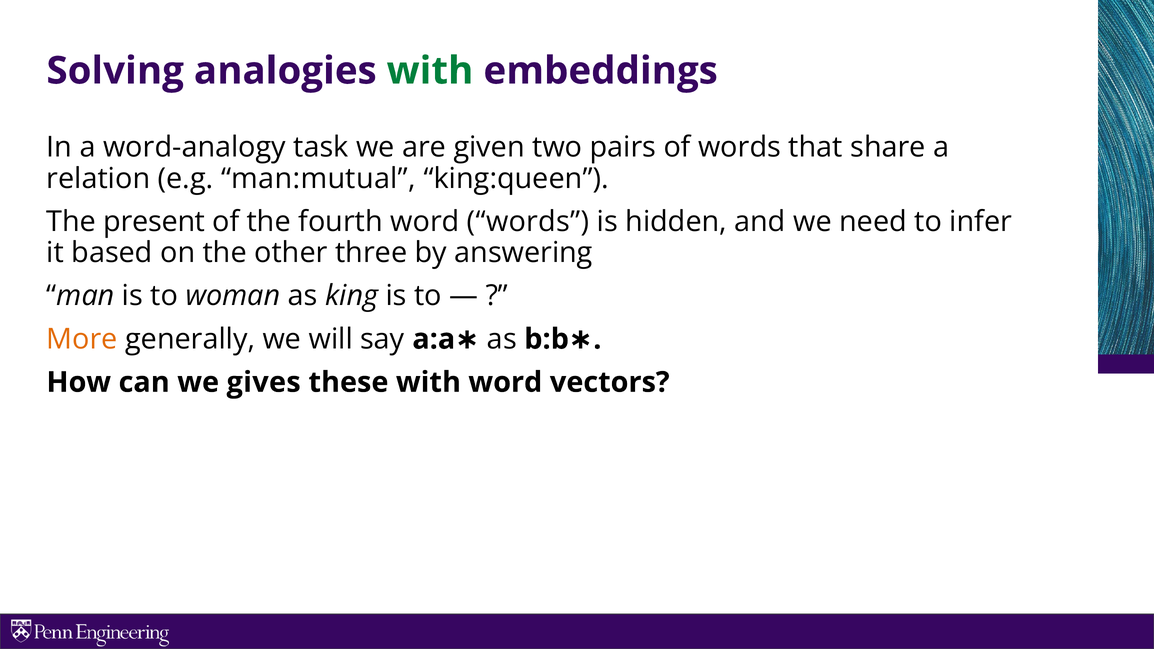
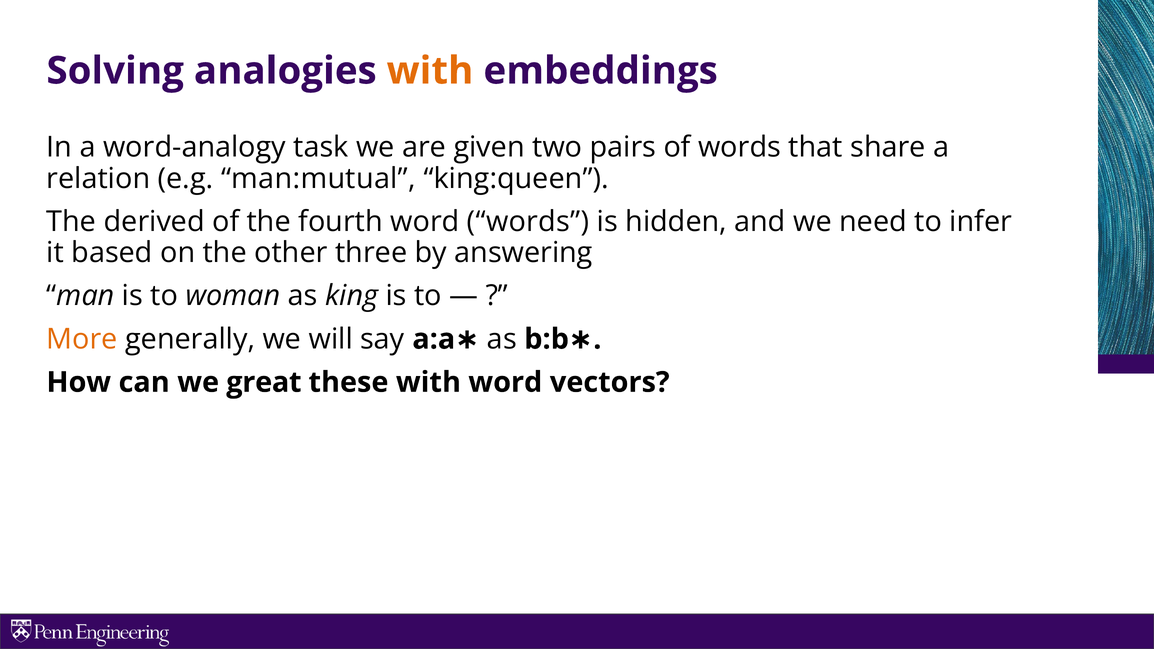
with colour: green -> orange (430, 71)
present: present -> derived (154, 222)
gives: gives -> great (264, 382)
